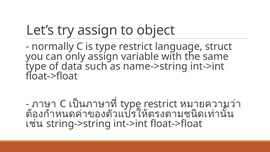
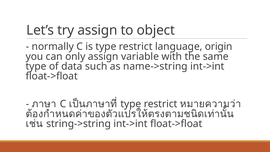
struct: struct -> origin (219, 47)
